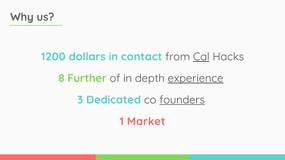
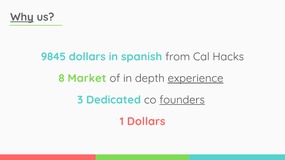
Why underline: none -> present (22, 17)
1200: 1200 -> 9845 (53, 57)
contact: contact -> spanish (142, 57)
Cal underline: present -> none (201, 57)
Further: Further -> Market (87, 78)
1 Market: Market -> Dollars (146, 122)
